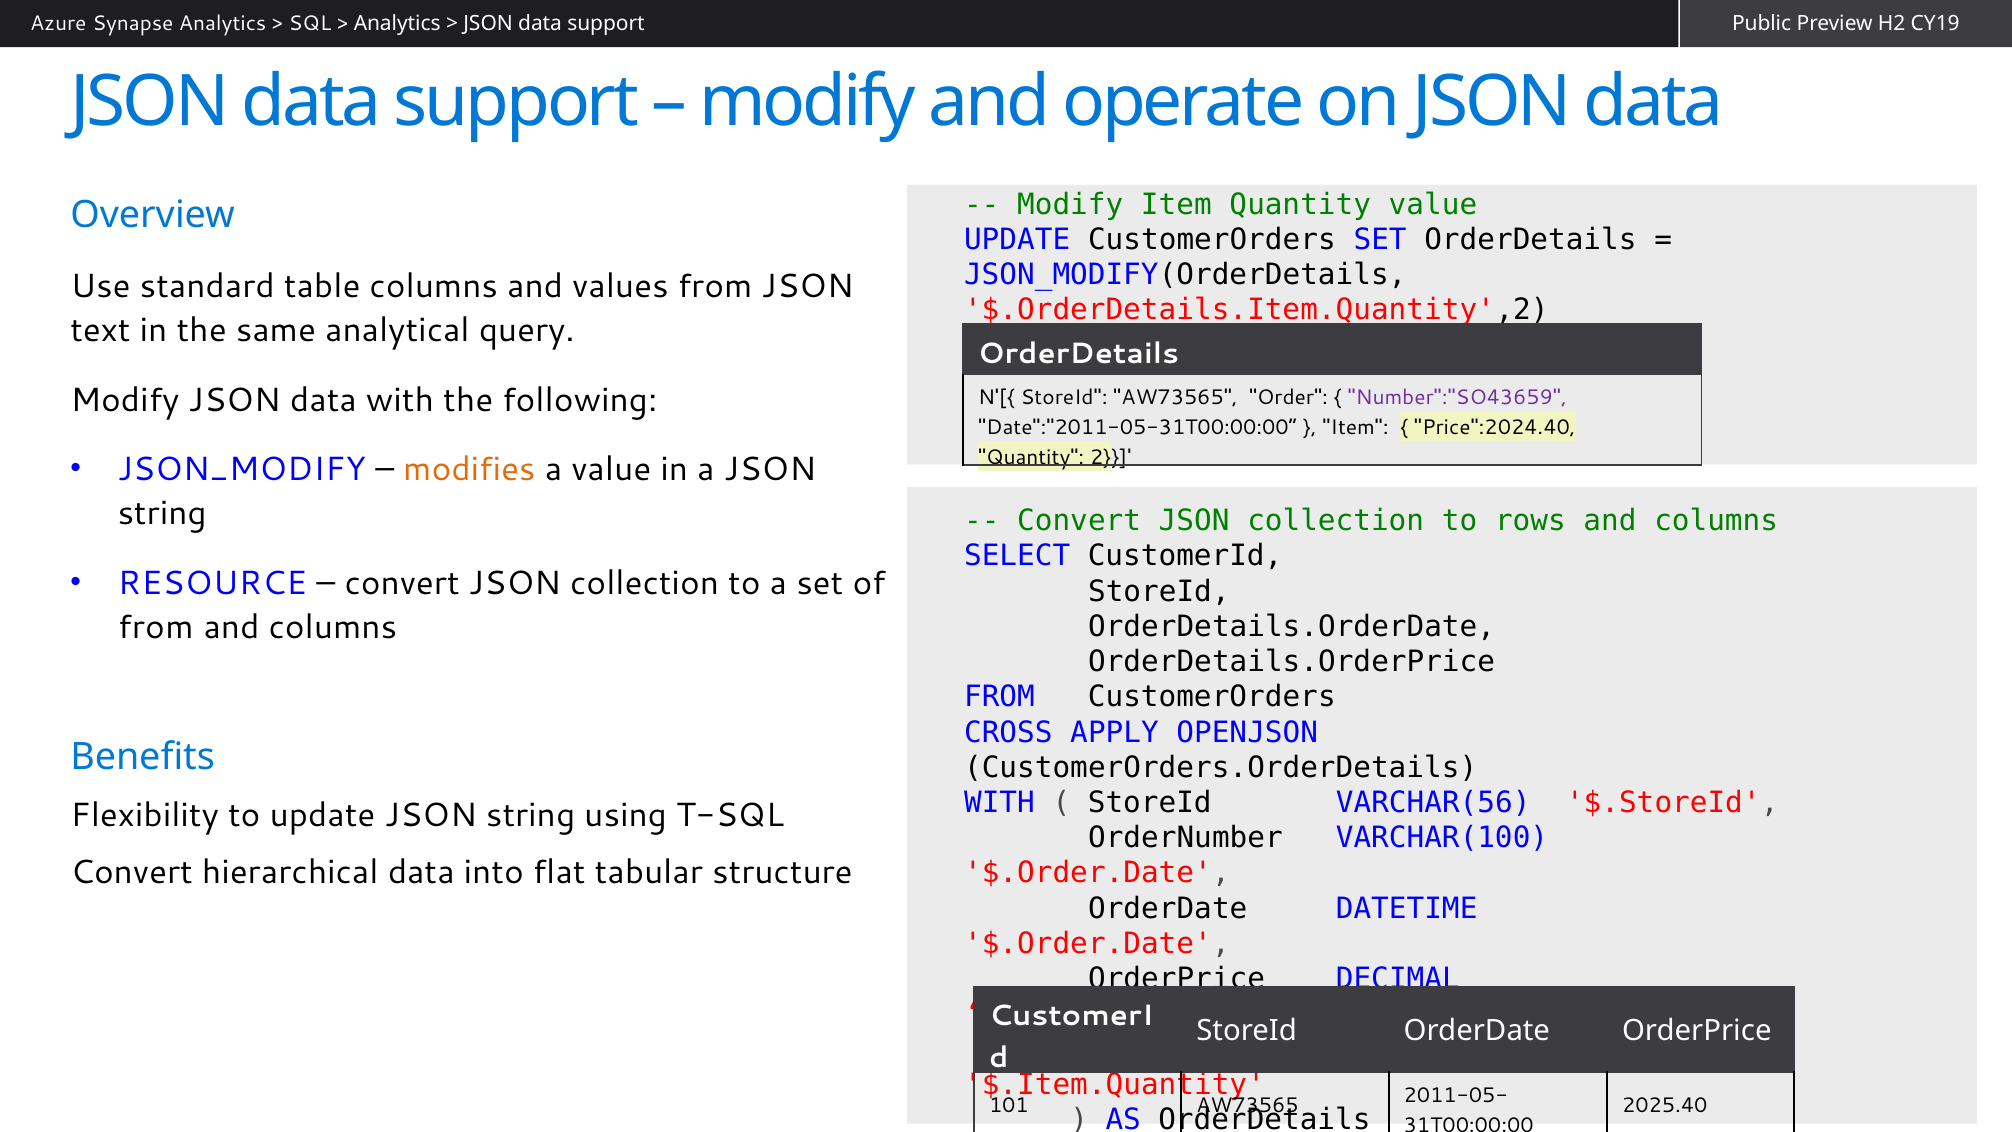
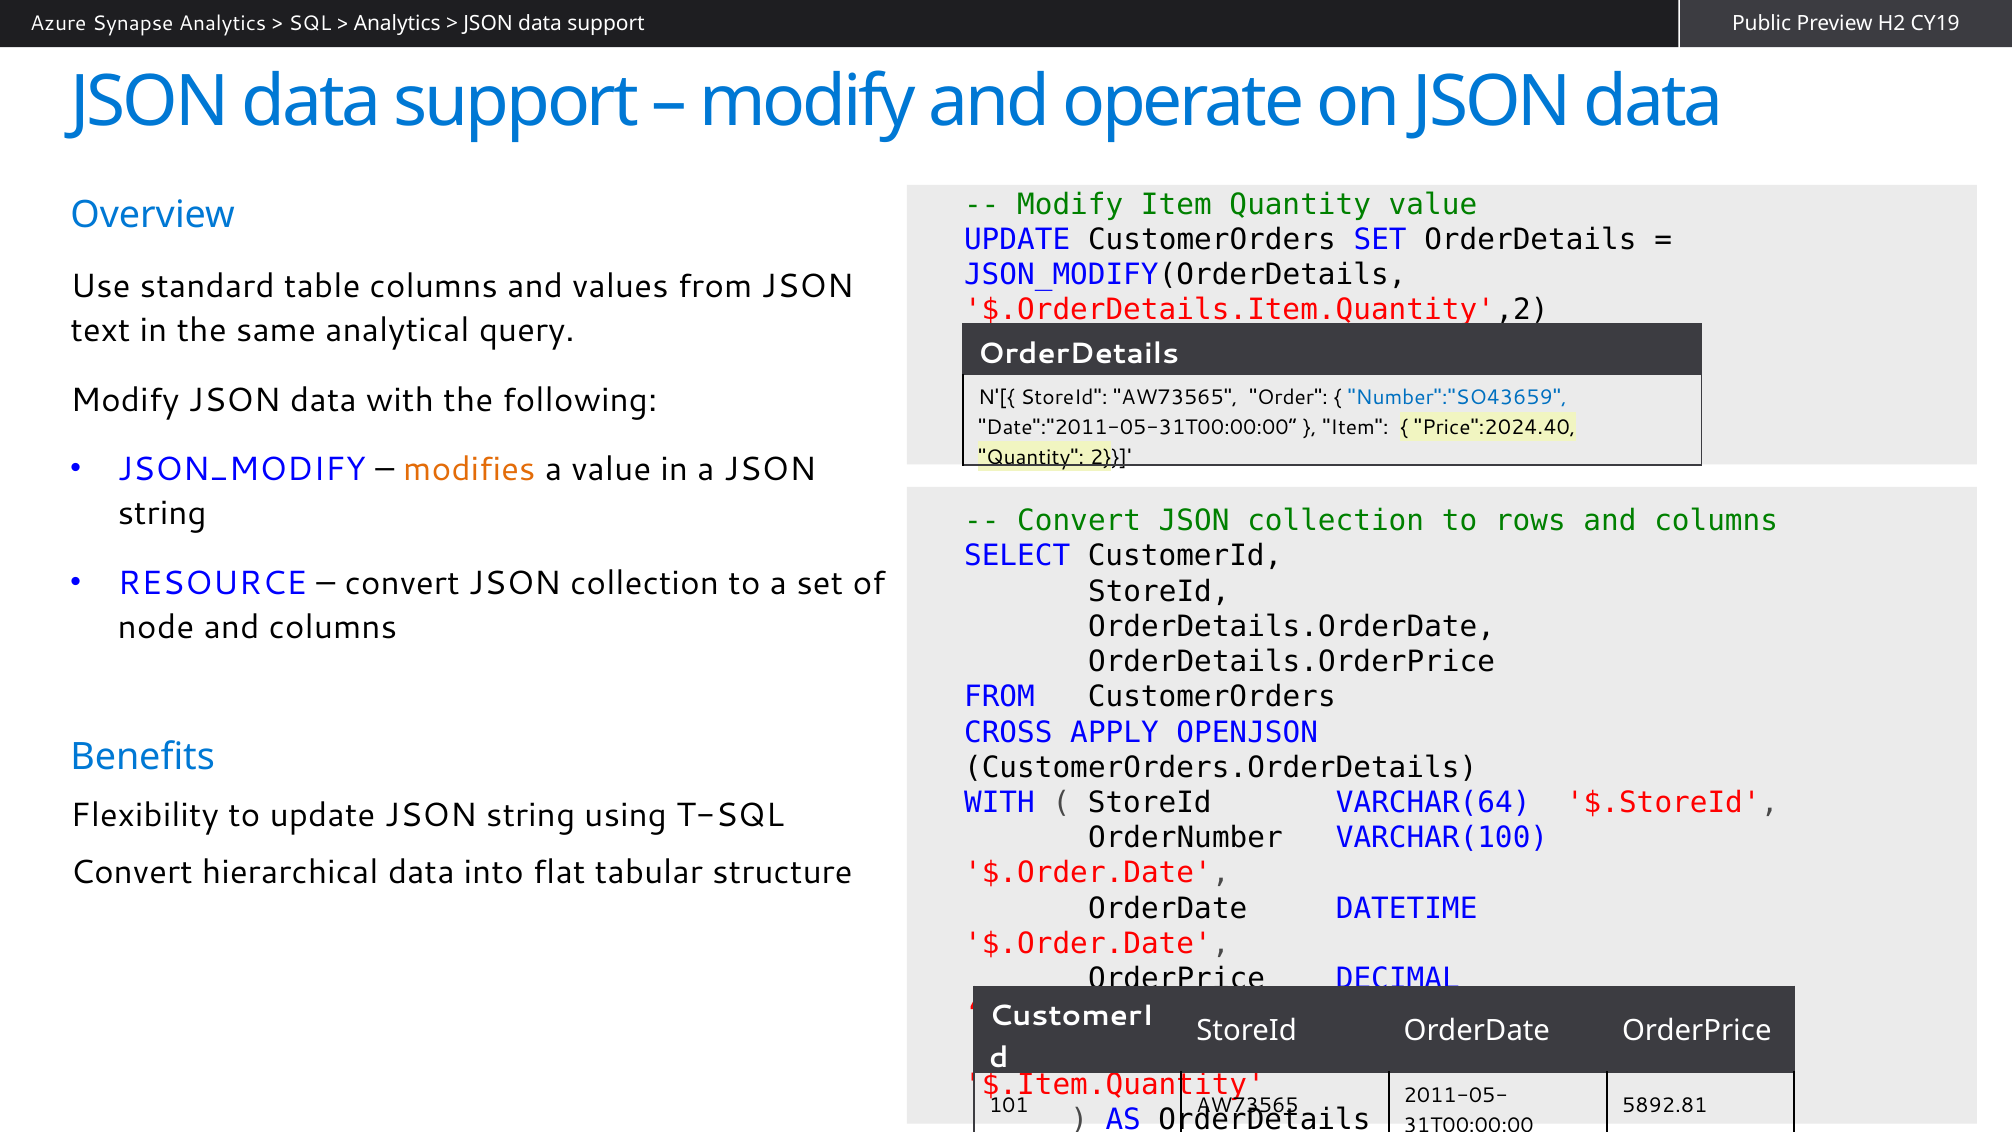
Number":"SO43659 colour: purple -> blue (1457, 398)
from: from -> node (156, 627)
VARCHAR(56: VARCHAR(56 -> VARCHAR(64 (1433, 803)
2025.40: 2025.40 -> 5892.81 (1665, 1106)
